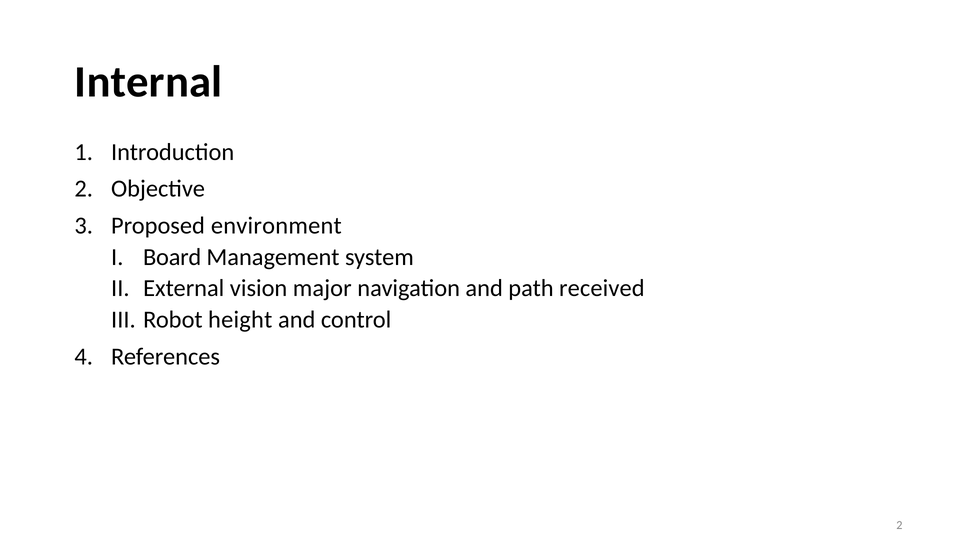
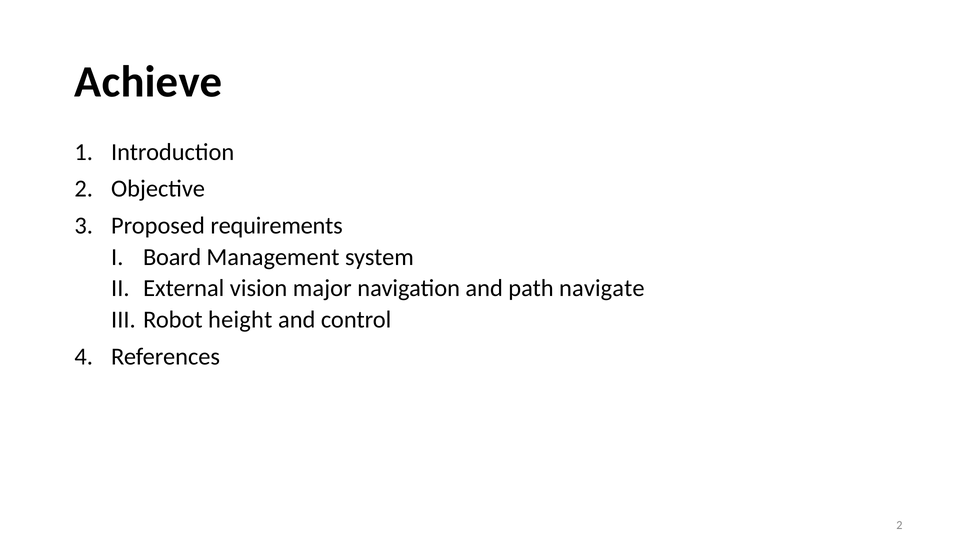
Internal: Internal -> Achieve (148, 82)
environment: environment -> requirements (277, 225)
received: received -> navigate (602, 288)
